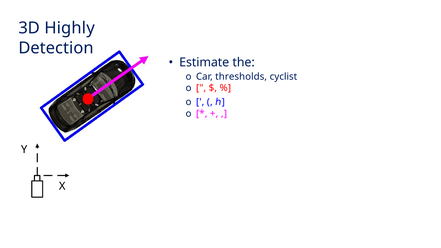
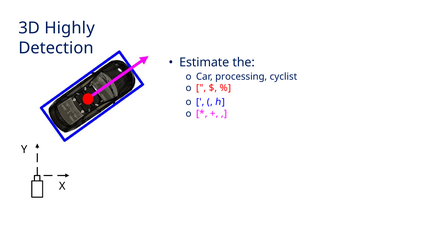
thresholds: thresholds -> processing (241, 77)
